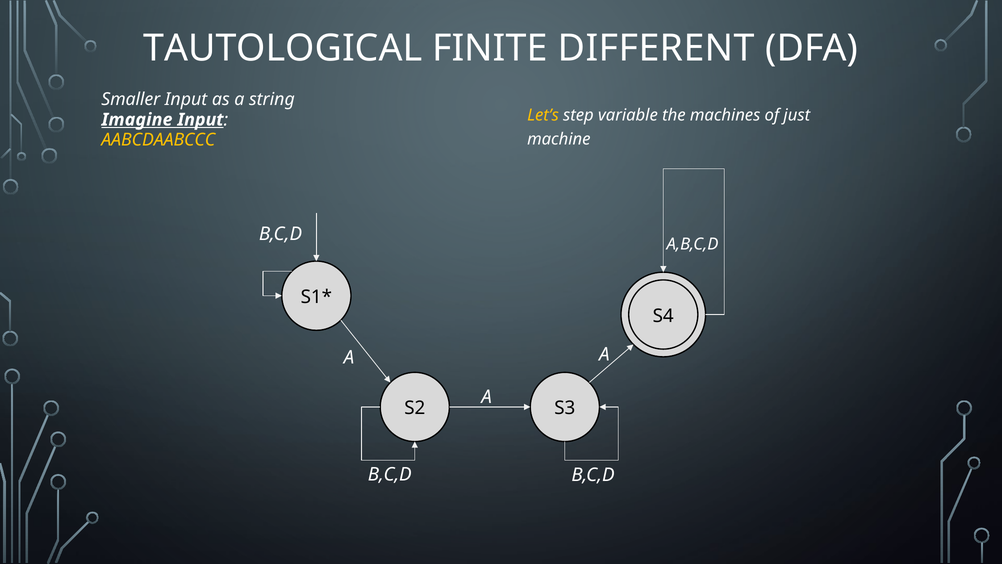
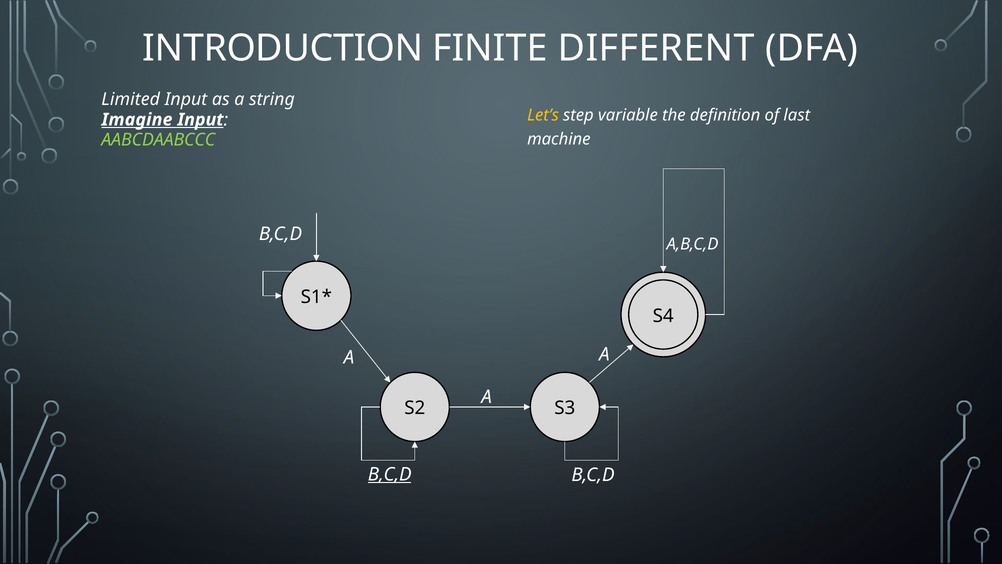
TAUTOLOGICAL: TAUTOLOGICAL -> INTRODUCTION (283, 48)
Smaller: Smaller -> Limited (131, 99)
machines: machines -> definition (725, 115)
just: just -> last (797, 115)
AABCDAABCCC colour: yellow -> light green (158, 140)
B,C,D underline: none -> present (390, 474)
